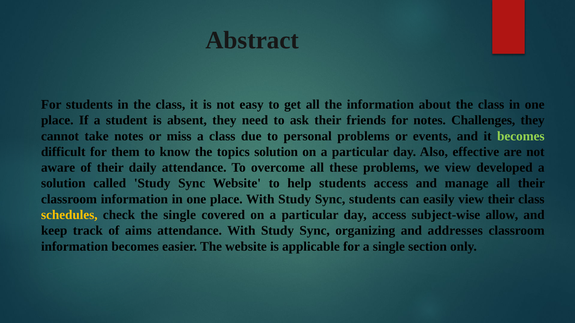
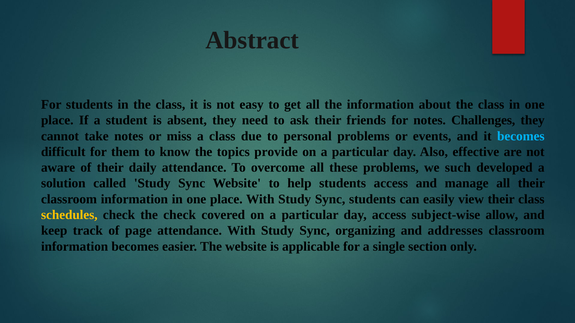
becomes colour: light green -> light blue (521, 136)
topics solution: solution -> provide (276, 152)
we view: view -> such (458, 168)
the single: single -> check (180, 215)
aims: aims -> page (138, 231)
